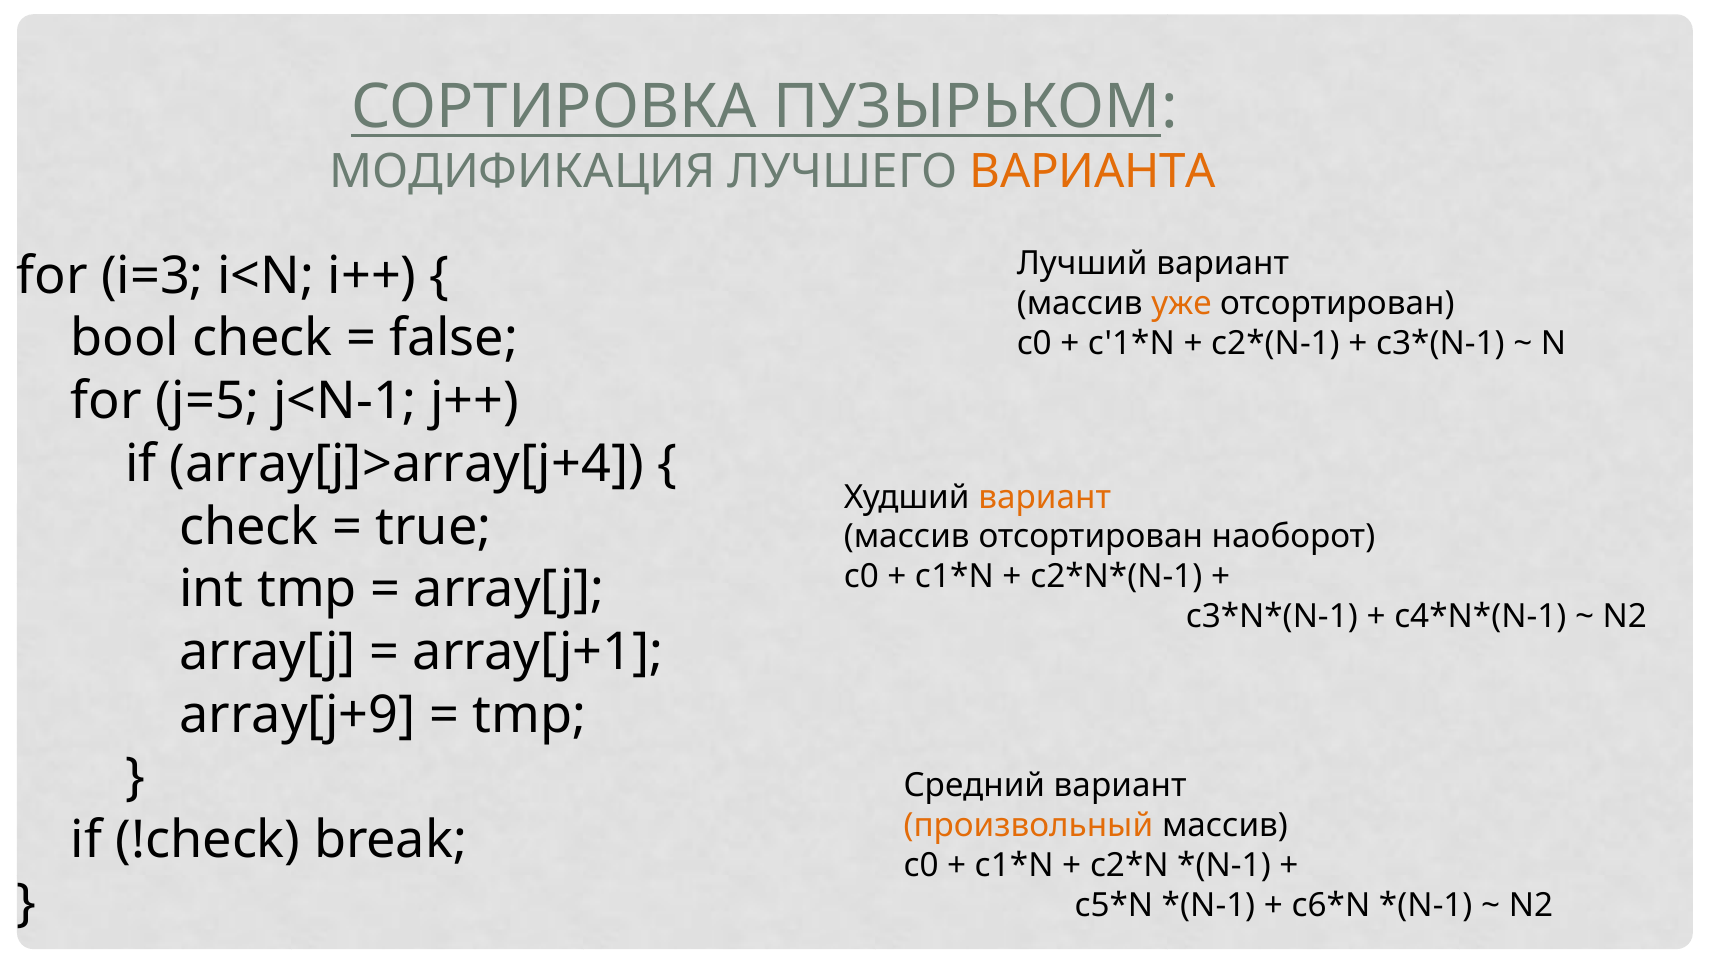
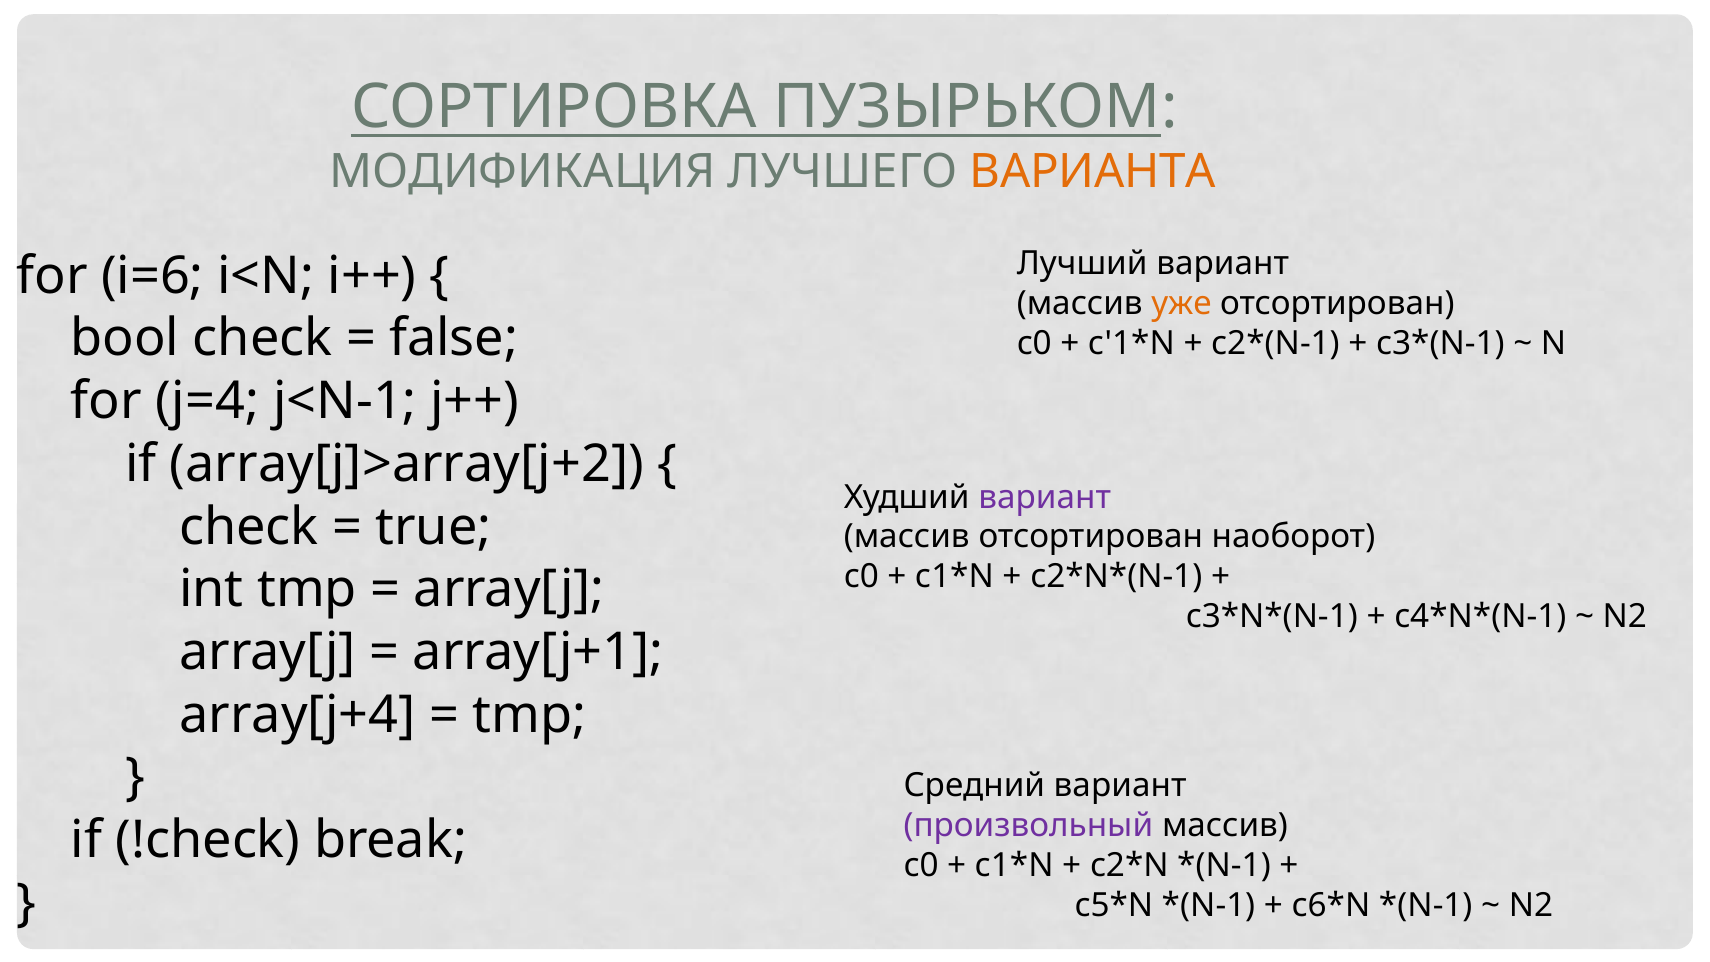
i=3: i=3 -> i=6 (153, 276)
j=5: j=5 -> j=4 (207, 401)
array[j]>array[j+4: array[j]>array[j+4 -> array[j]>array[j+2 (407, 464)
вариант colour: orange -> purple (1045, 497)
array[j+9: array[j+9 -> array[j+4 (297, 715)
произвольный colour: orange -> purple (1028, 826)
